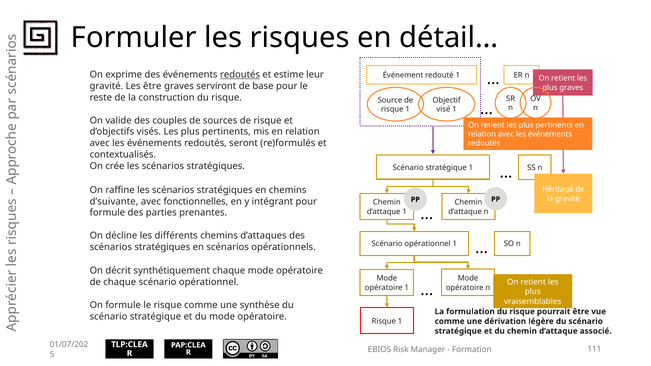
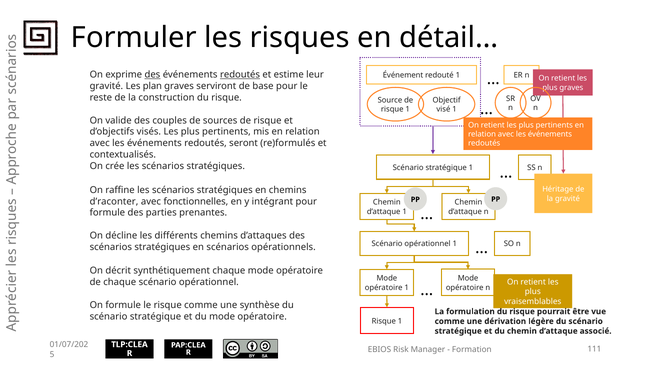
des underline: none -> present (152, 75)
Les être: être -> plan (152, 86)
d’suivante: d’suivante -> d’raconter (114, 202)
